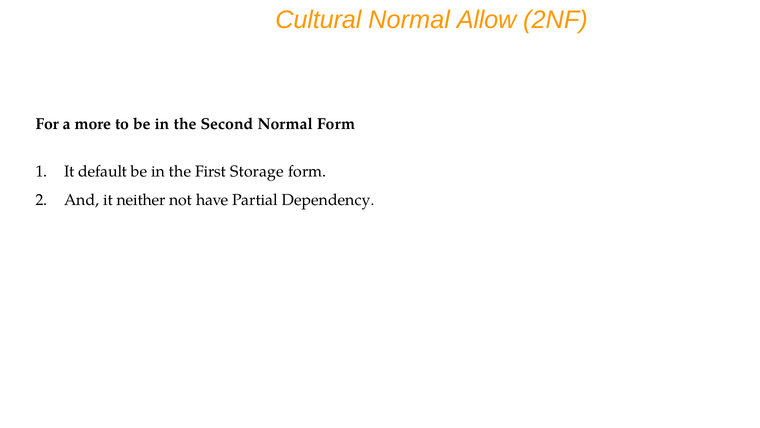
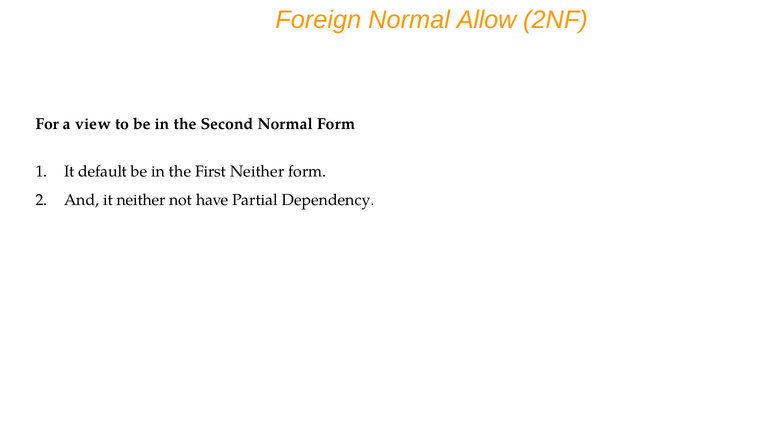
Cultural: Cultural -> Foreign (318, 20)
more: more -> view (93, 124)
First Storage: Storage -> Neither (257, 171)
